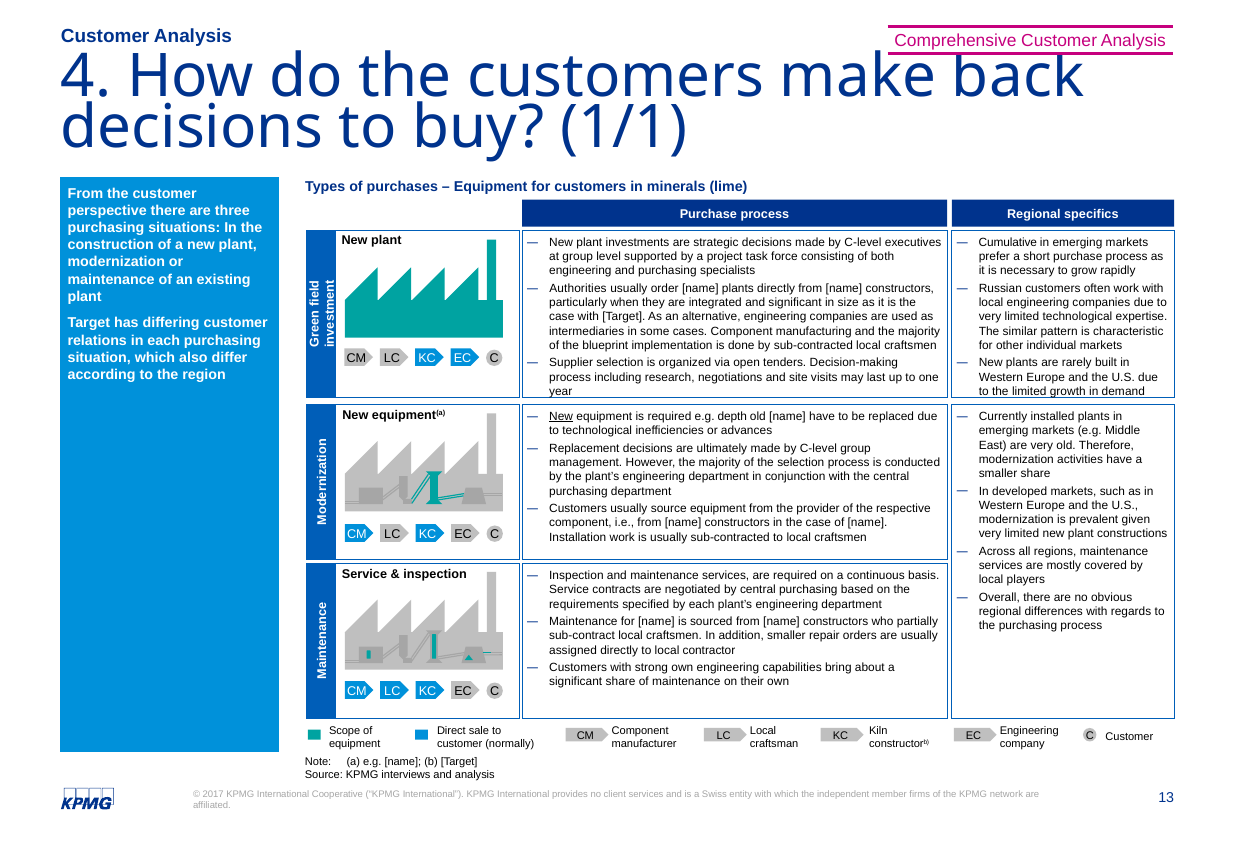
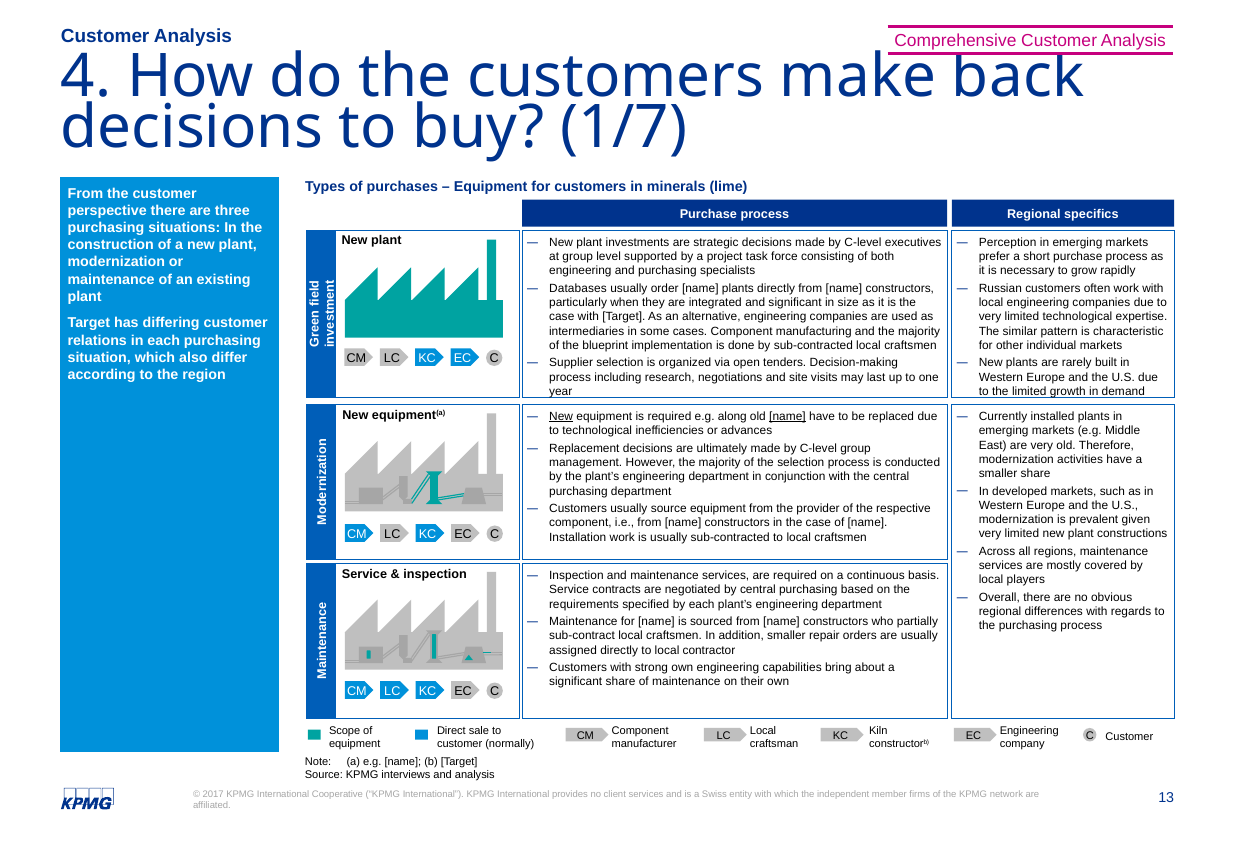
1/1: 1/1 -> 1/7 (624, 127)
Cumulative: Cumulative -> Perception (1008, 242)
Authorities: Authorities -> Databases (578, 288)
depth: depth -> along (732, 417)
name underline: none -> present (787, 417)
